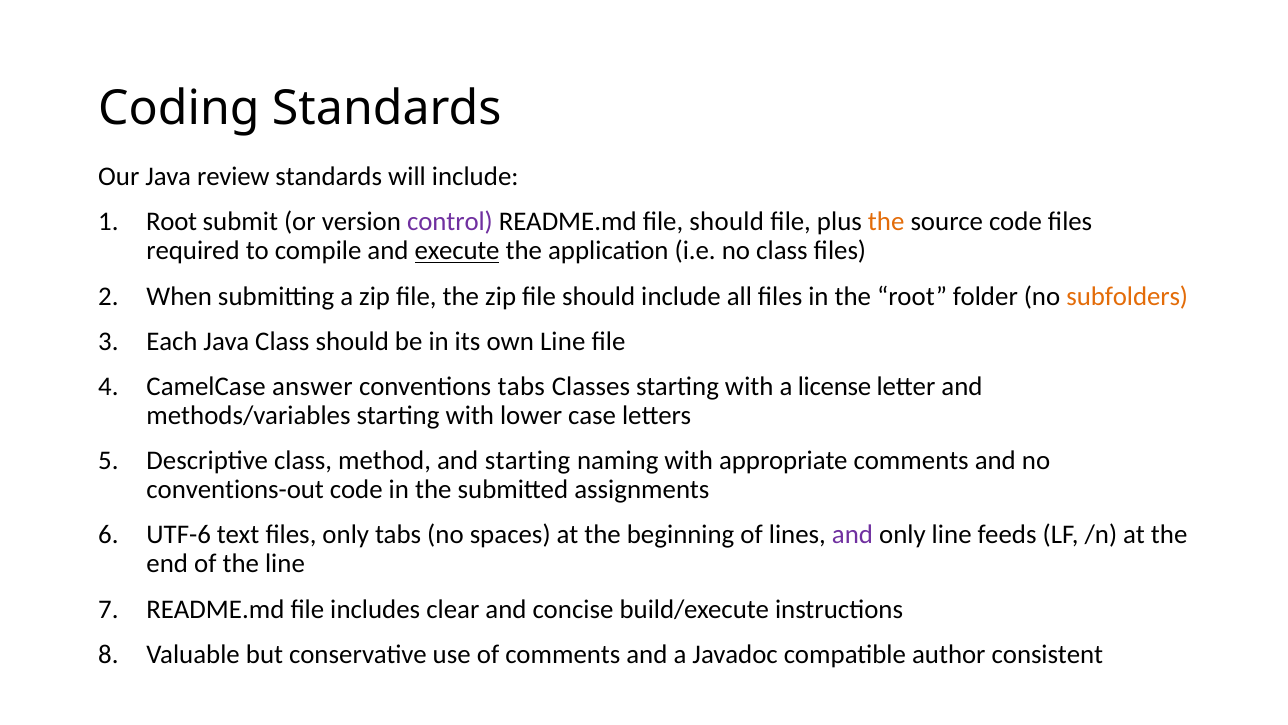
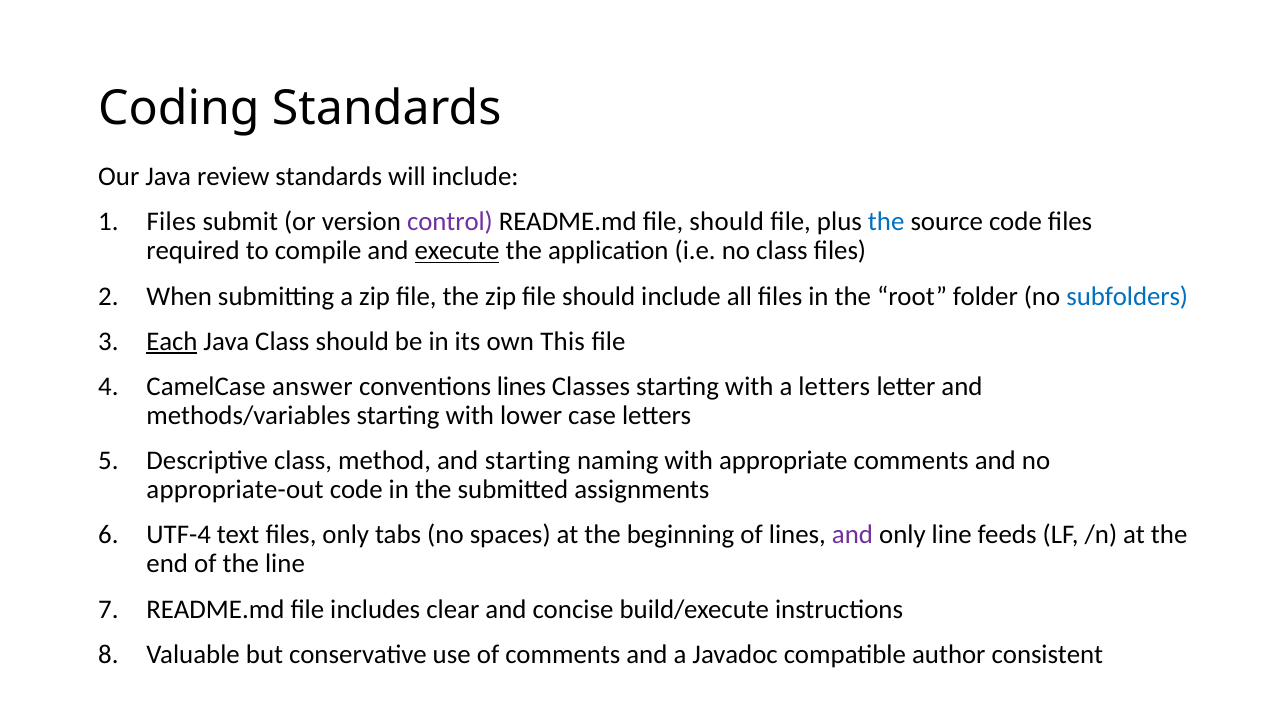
Root: Root -> Files (171, 222)
the colour: orange -> blue (886, 222)
subfolders colour: orange -> blue (1127, 296)
Each underline: none -> present (172, 341)
own Line: Line -> This (563, 341)
conventions tabs: tabs -> lines (522, 386)
a license: license -> letters (834, 386)
conventions-out: conventions-out -> appropriate-out (235, 489)
UTF-6: UTF-6 -> UTF-4 (179, 535)
